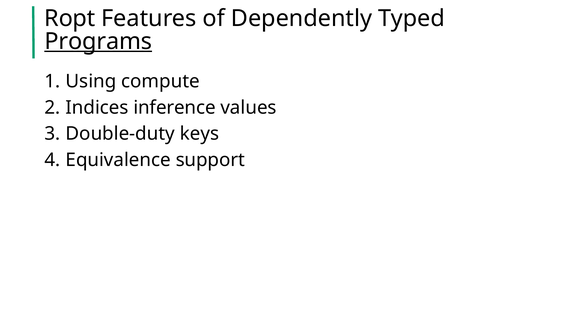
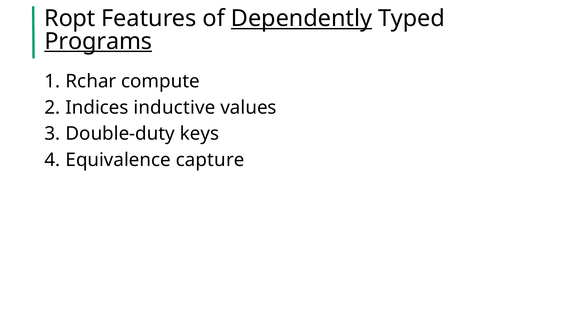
Dependently underline: none -> present (302, 18)
Using: Using -> Rchar (91, 81)
inference: inference -> inductive (174, 108)
support: support -> capture (210, 160)
